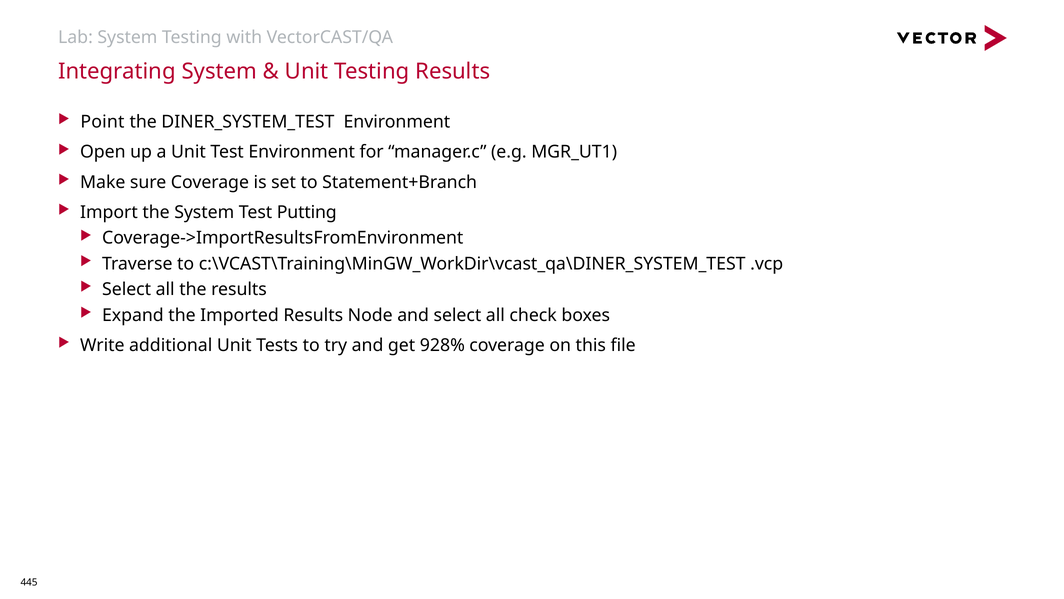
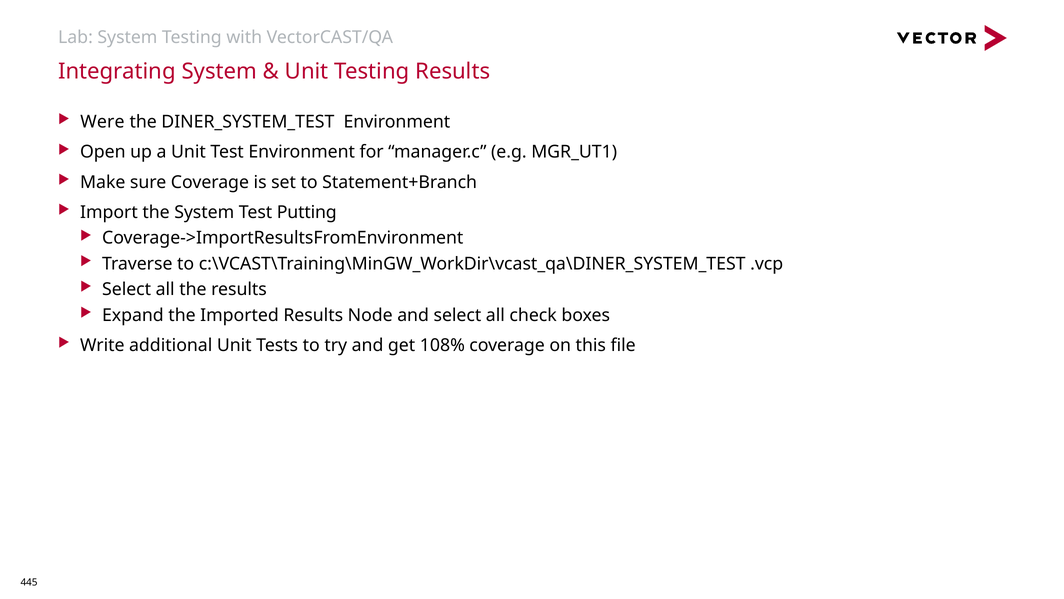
Point: Point -> Were (102, 122)
928%: 928% -> 108% (442, 345)
